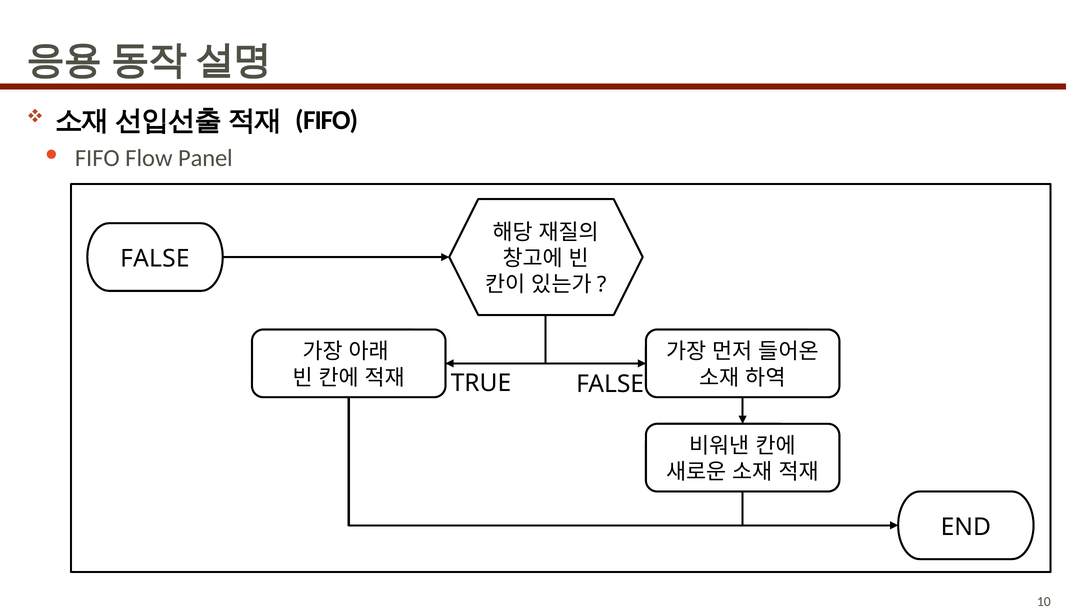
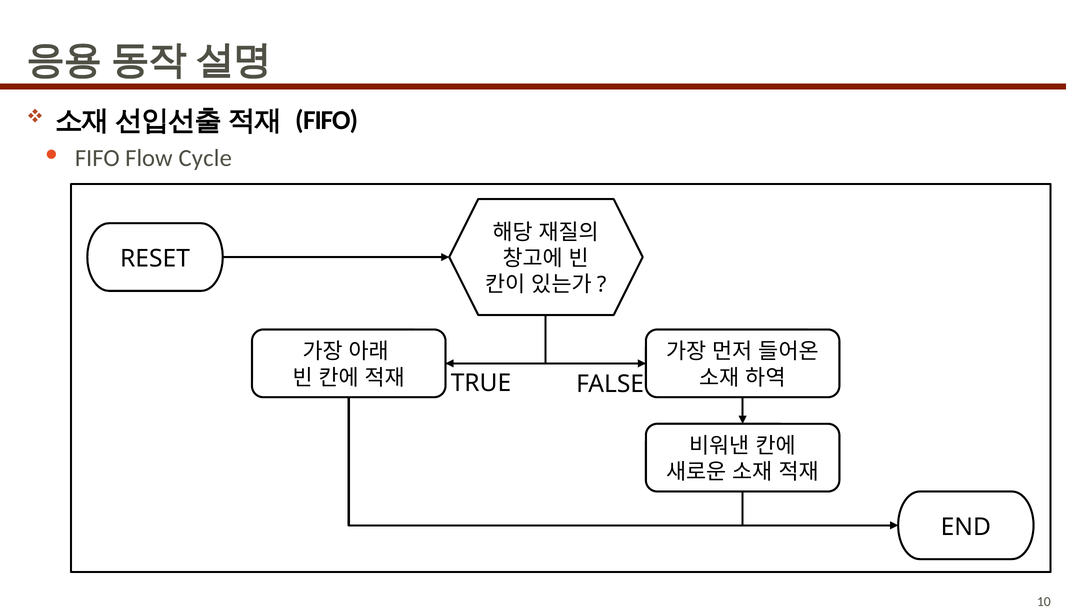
Panel: Panel -> Cycle (205, 158)
FALSE: FALSE -> RESET (155, 259)
